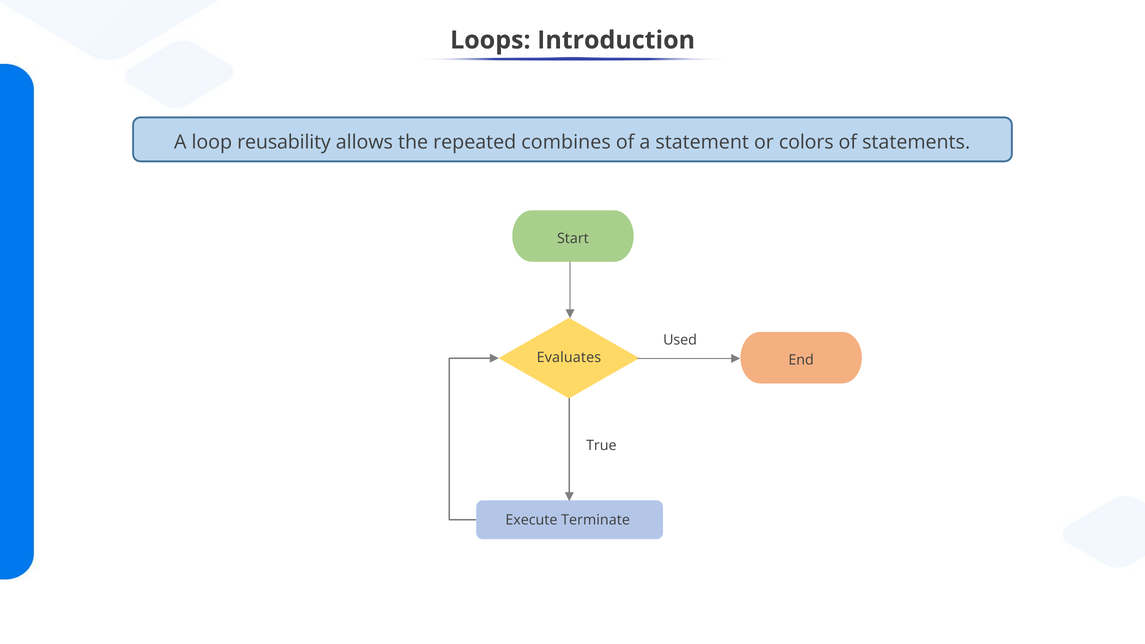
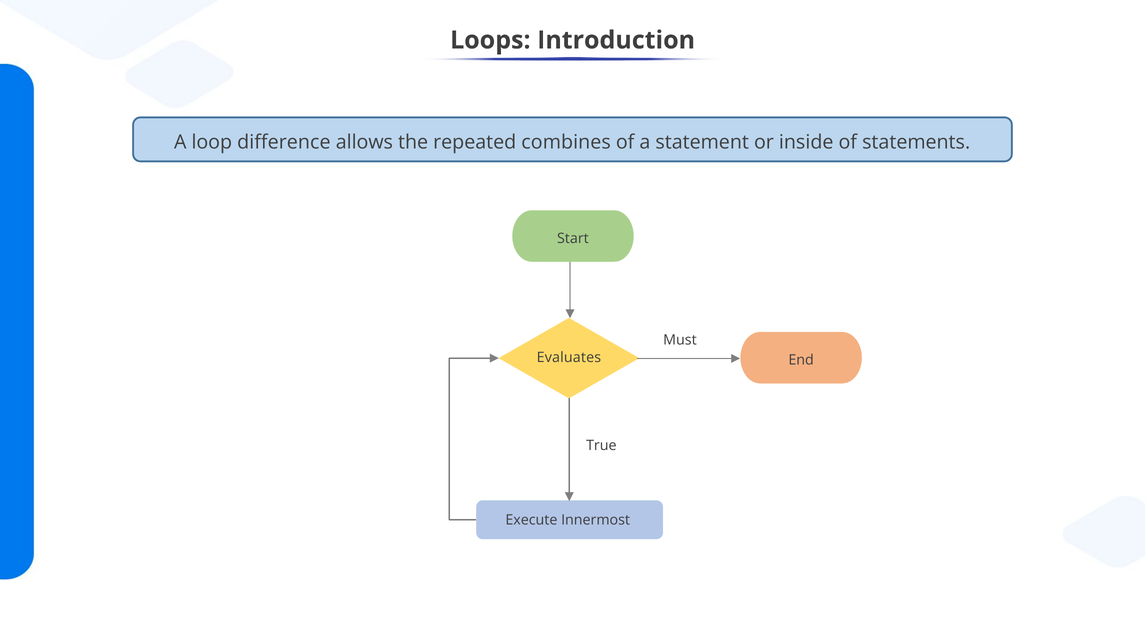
reusability: reusability -> difference (284, 143)
colors: colors -> inside (806, 143)
Used: Used -> Must (680, 340)
Terminate: Terminate -> Innermost (596, 520)
